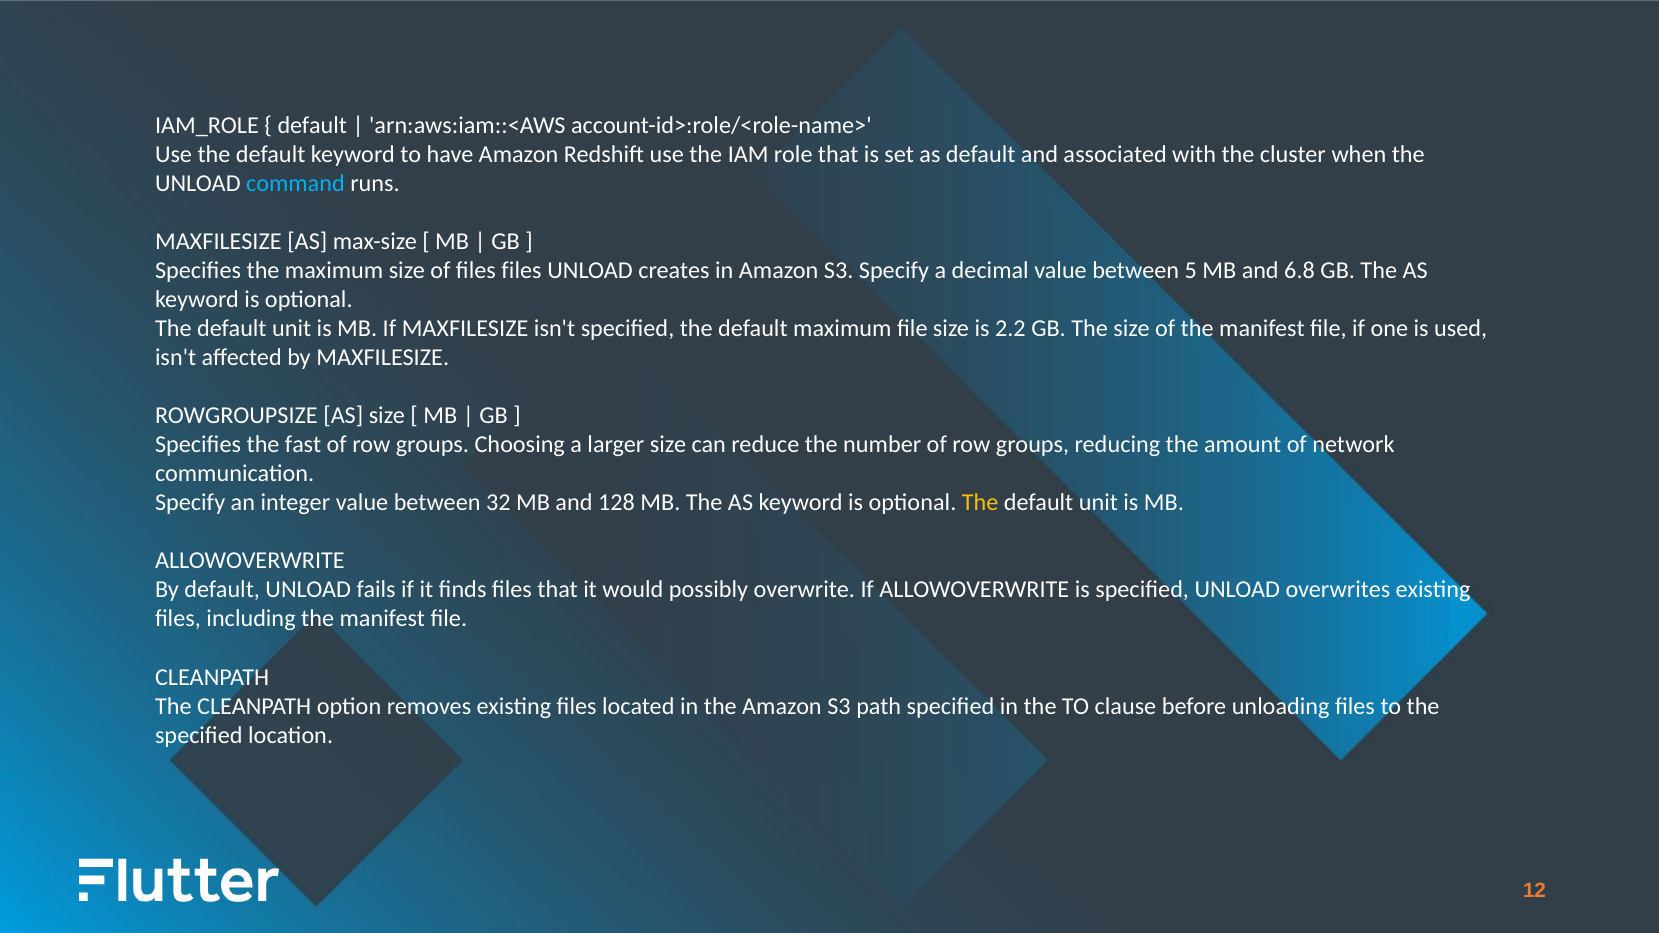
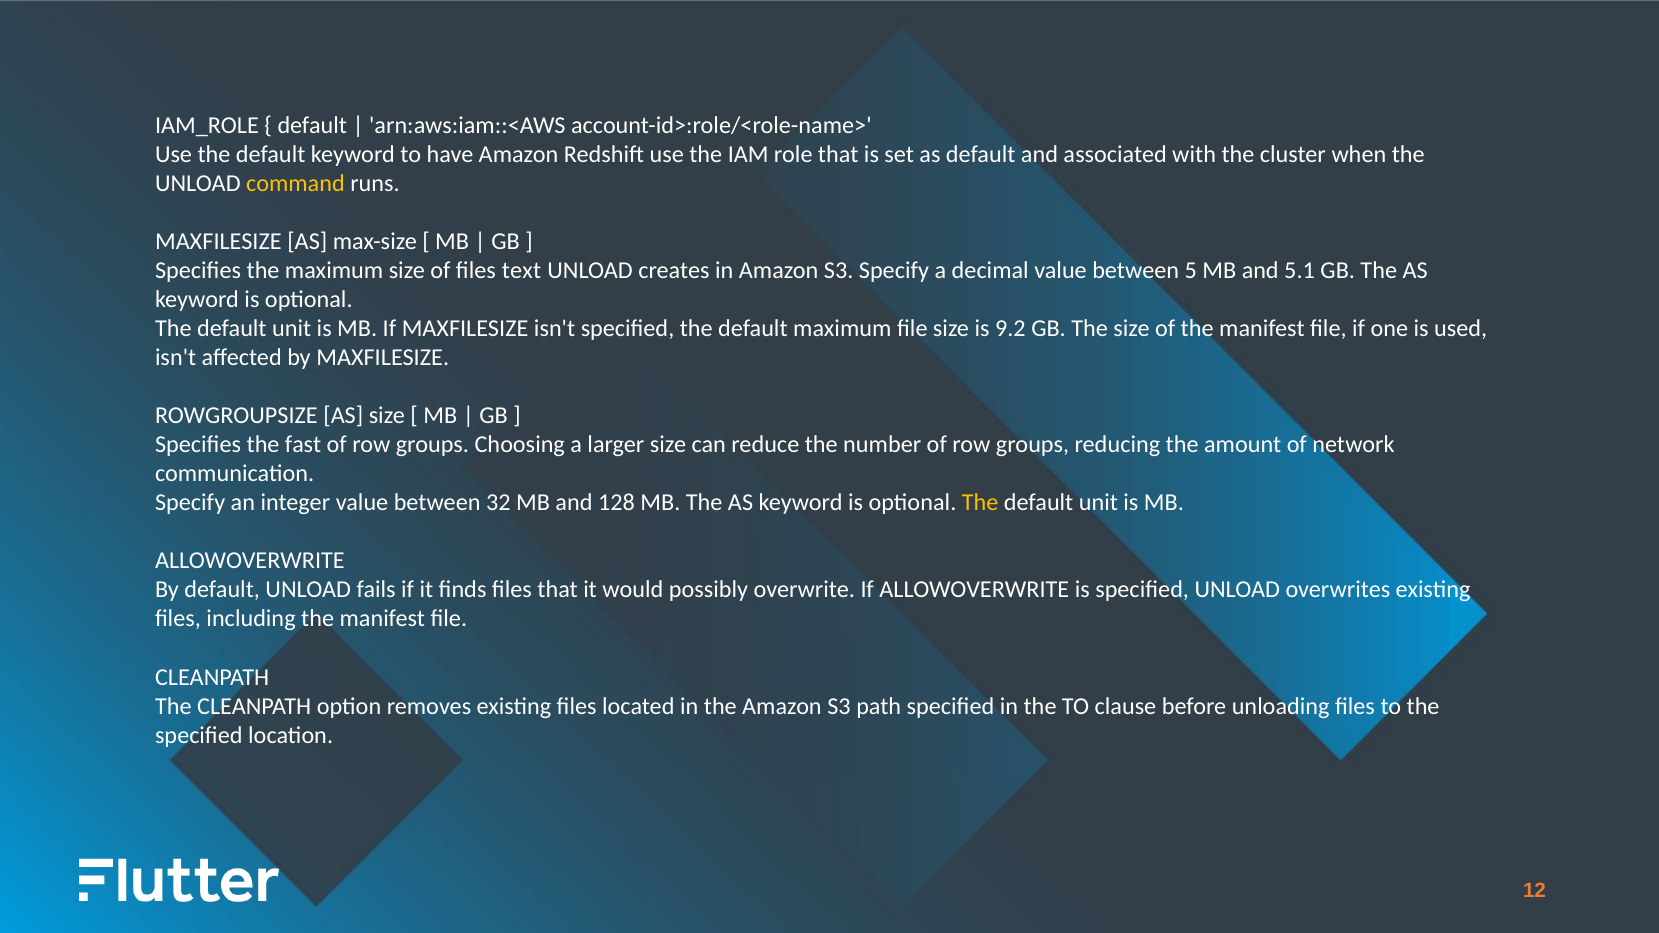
command colour: light blue -> yellow (295, 183)
files files: files -> text (521, 271)
6.8: 6.8 -> 5.1 (1300, 271)
2.2: 2.2 -> 9.2 (1010, 329)
